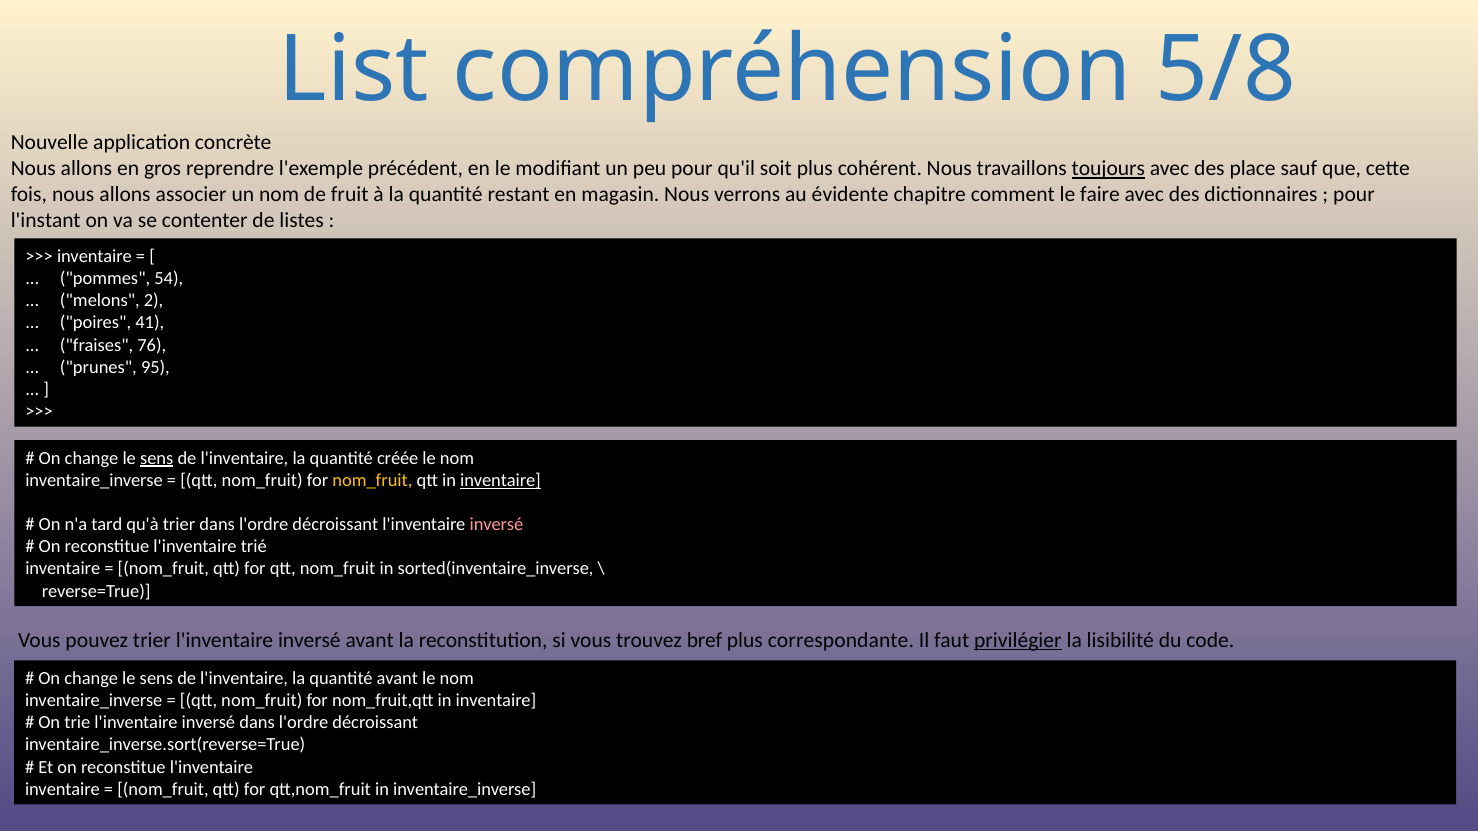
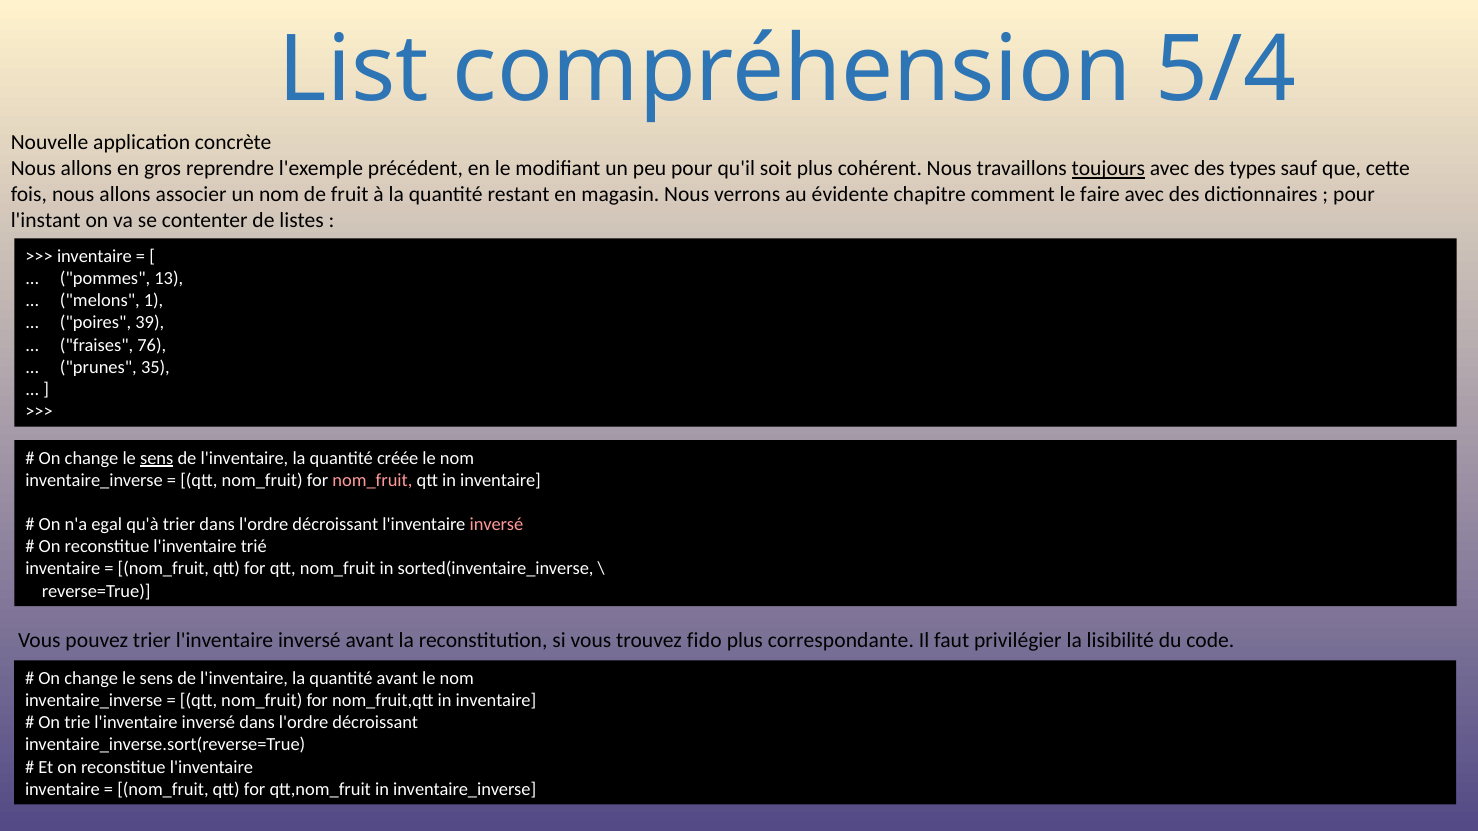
5/8: 5/8 -> 5/4 (1226, 71)
place: place -> types (1253, 169)
54: 54 -> 13 (169, 279)
2: 2 -> 1 (154, 301)
41: 41 -> 39 (150, 323)
95: 95 -> 35 (155, 367)
nom_fruit colour: yellow -> pink (372, 480)
inventaire underline: present -> none (501, 480)
tard: tard -> egal (107, 525)
bref: bref -> fido (704, 640)
privilégier underline: present -> none (1018, 640)
